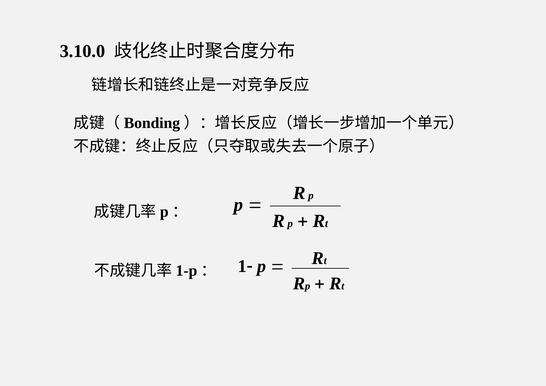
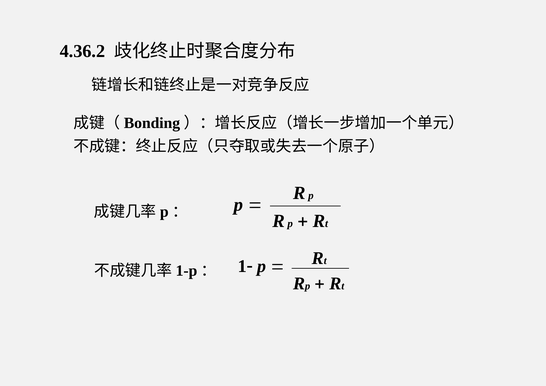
3.10.0: 3.10.0 -> 4.36.2 (83, 51)
